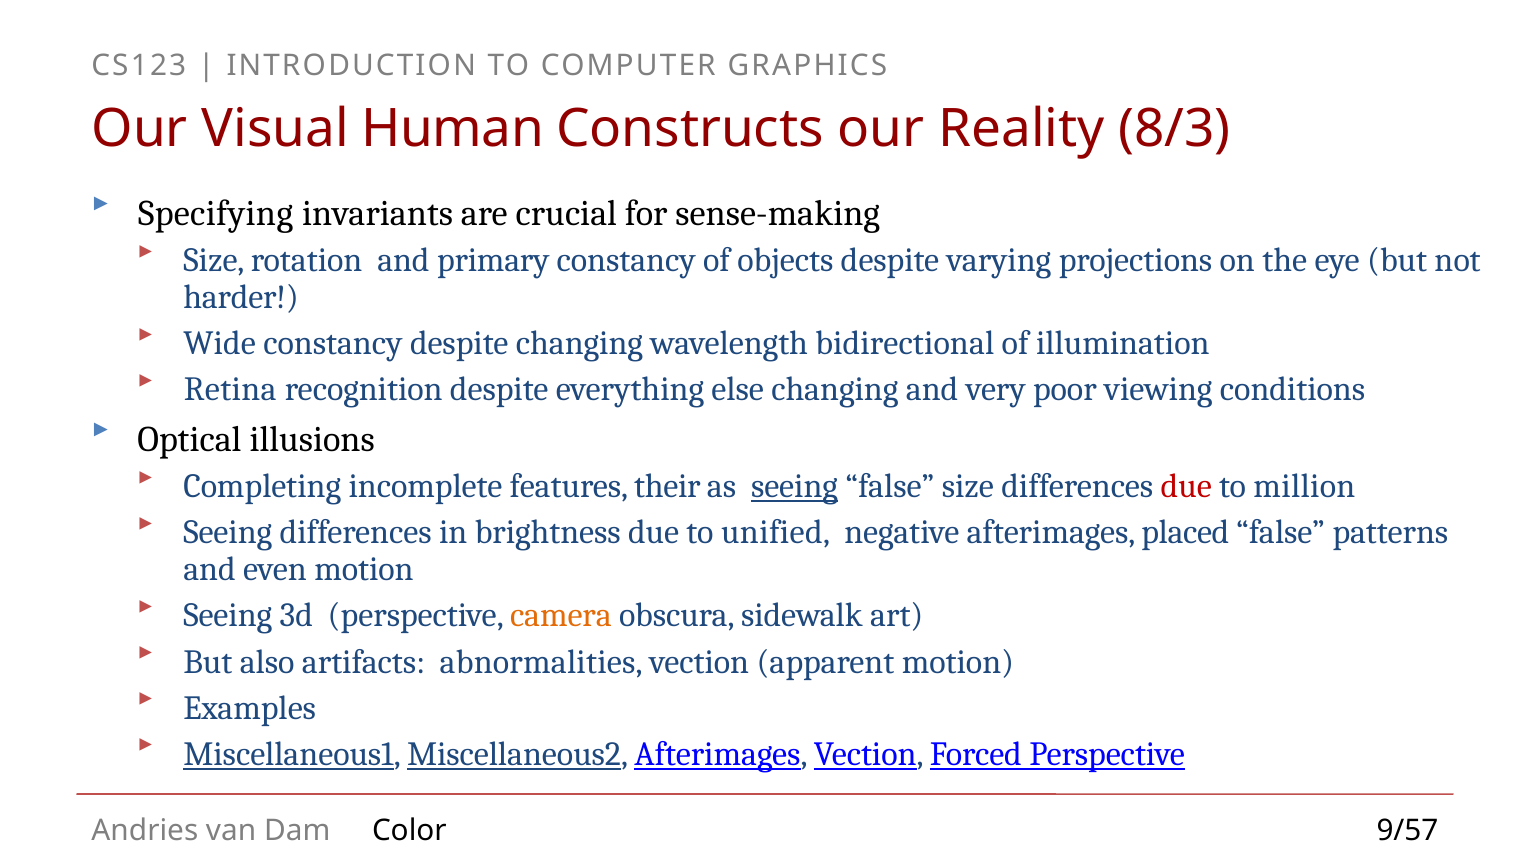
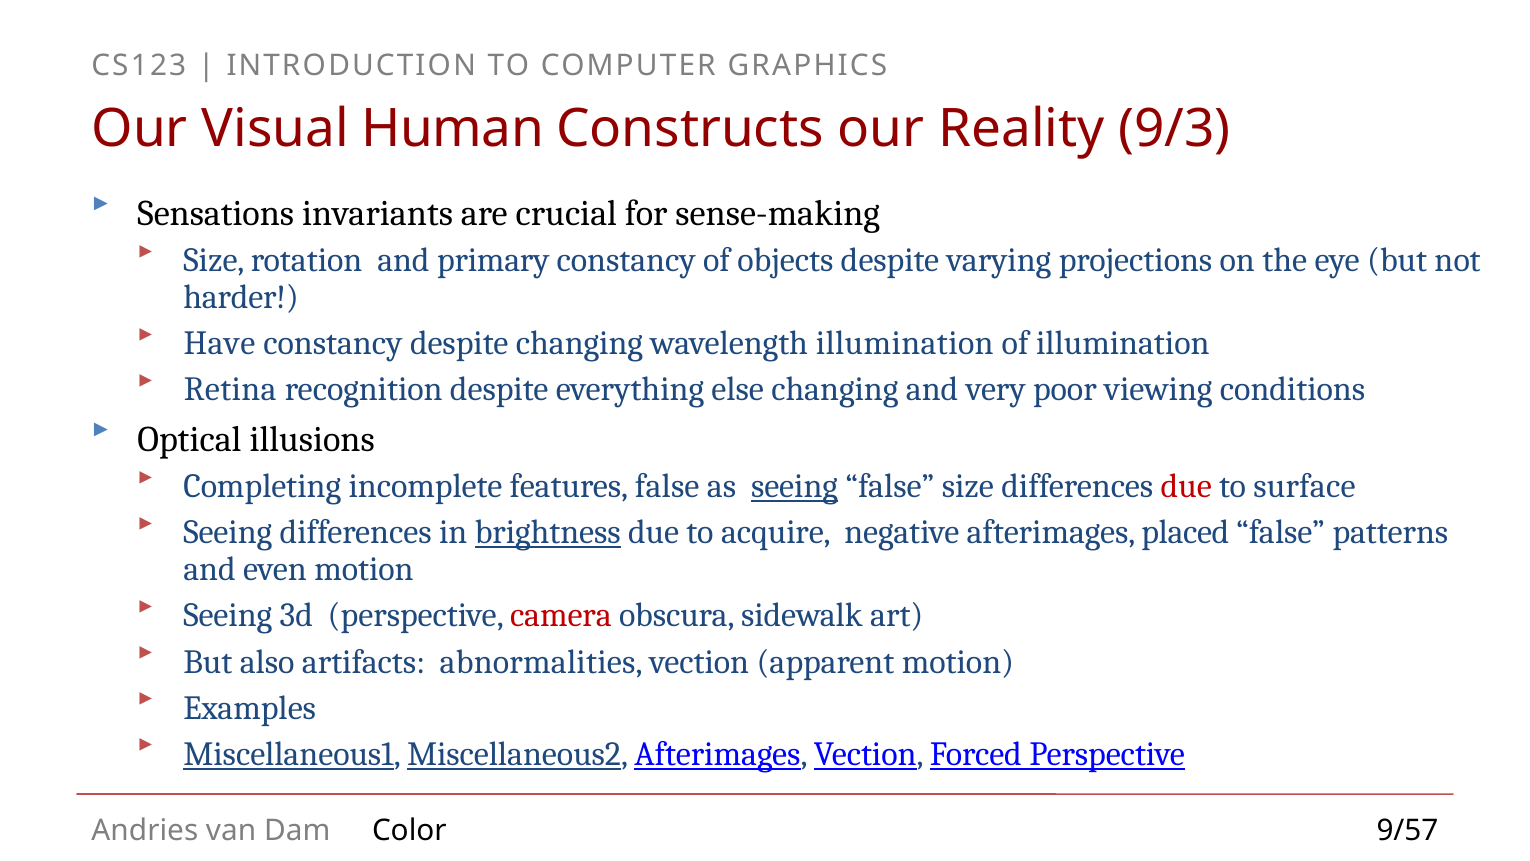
8/3: 8/3 -> 9/3 (1174, 129)
Specifying: Specifying -> Sensations (216, 213)
Wide: Wide -> Have (219, 343)
wavelength bidirectional: bidirectional -> illumination (905, 343)
features their: their -> false (667, 486)
million: million -> surface (1304, 486)
brightness underline: none -> present (548, 532)
unified: unified -> acquire (776, 532)
camera colour: orange -> red (561, 615)
